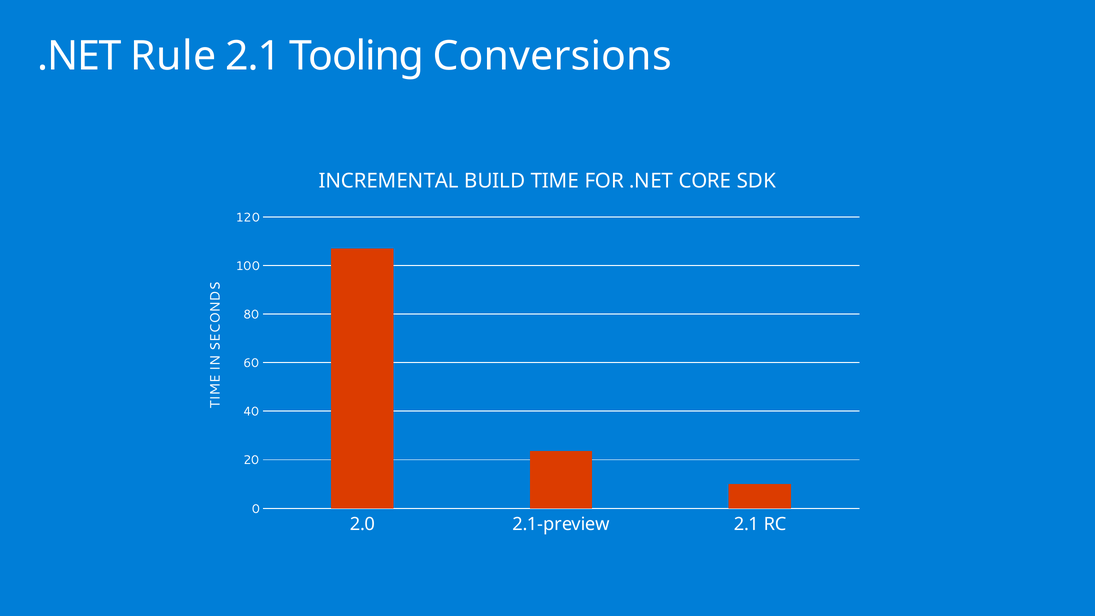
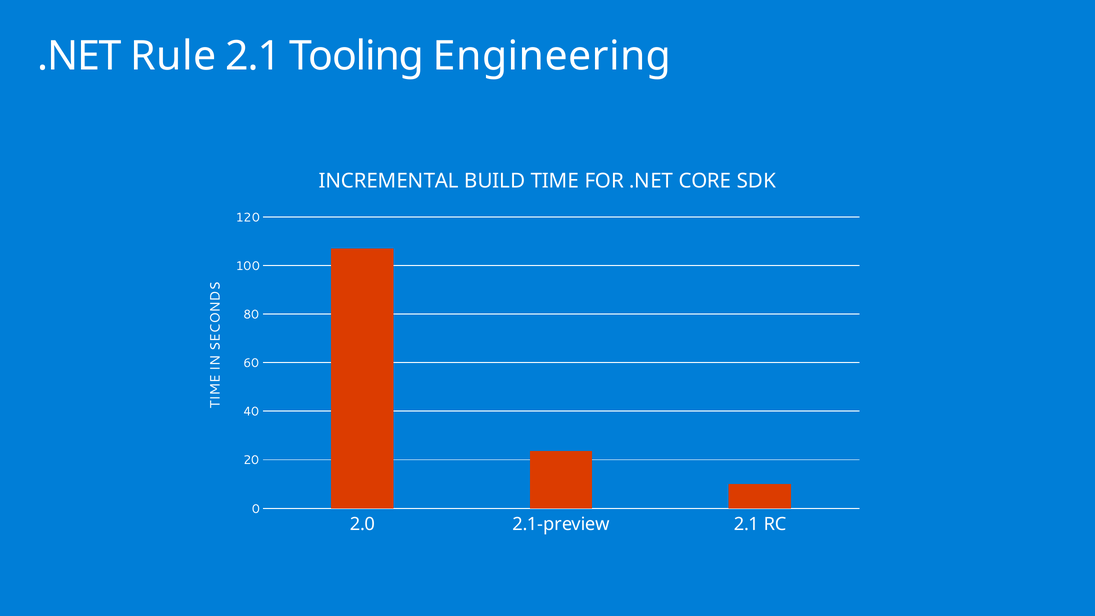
Conversions: Conversions -> Engineering (552, 56)
